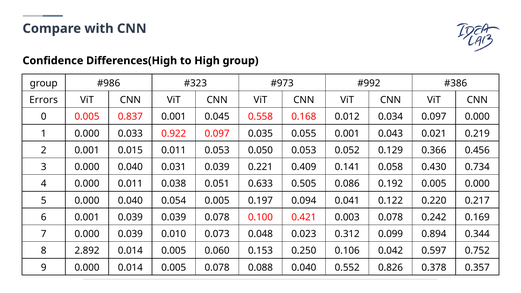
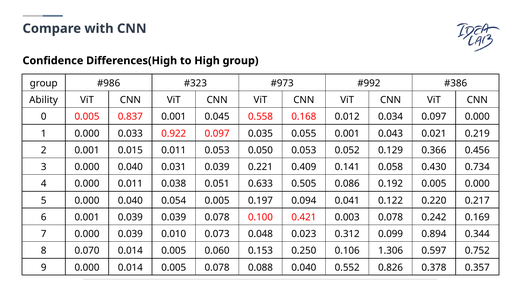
Errors: Errors -> Ability (44, 100)
2.892: 2.892 -> 0.070 (87, 251)
0.042: 0.042 -> 1.306 (391, 251)
